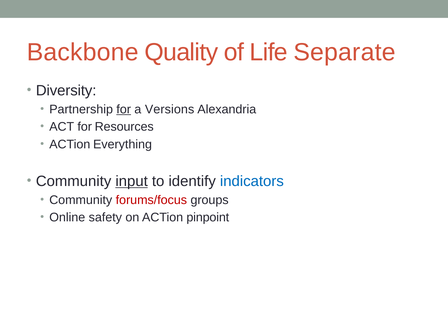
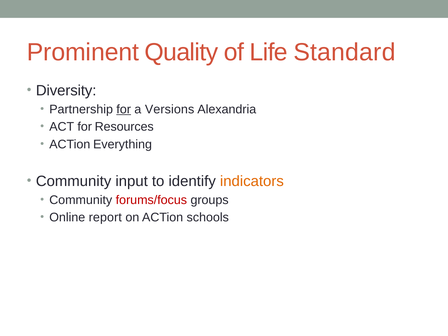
Backbone: Backbone -> Prominent (83, 52)
Separate: Separate -> Standard (345, 52)
input underline: present -> none (132, 181)
indicators colour: blue -> orange (252, 181)
safety: safety -> report (105, 217)
pinpoint: pinpoint -> schools (208, 217)
